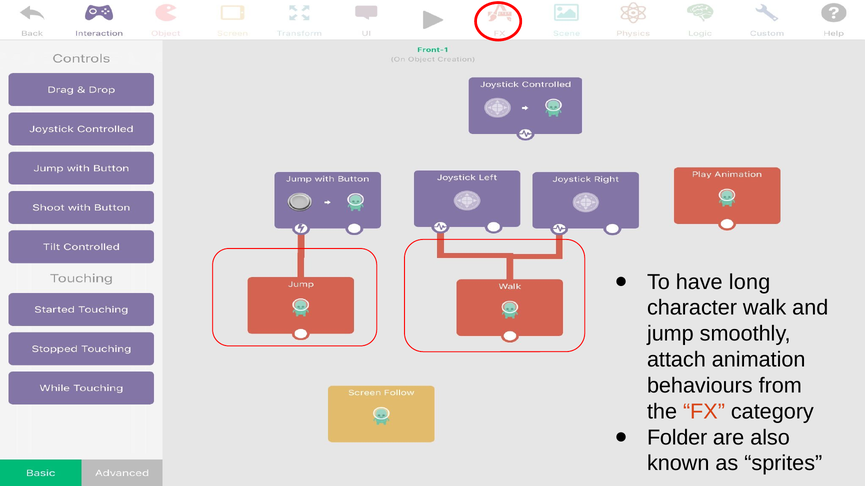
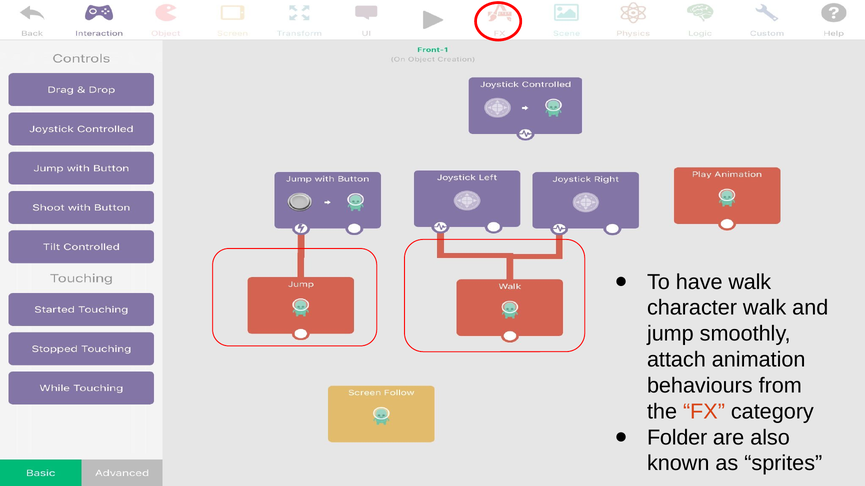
have long: long -> walk (750, 282)
